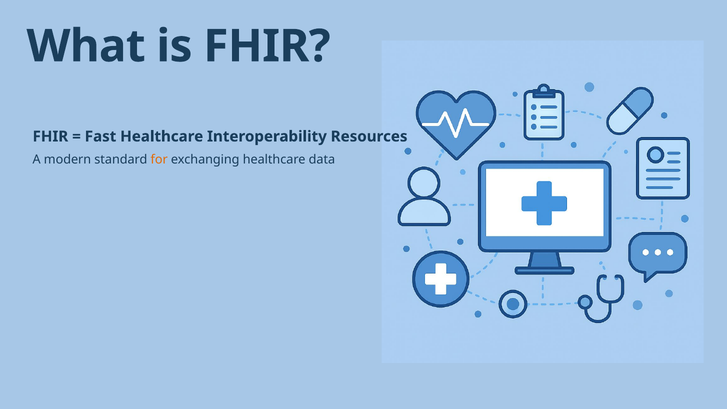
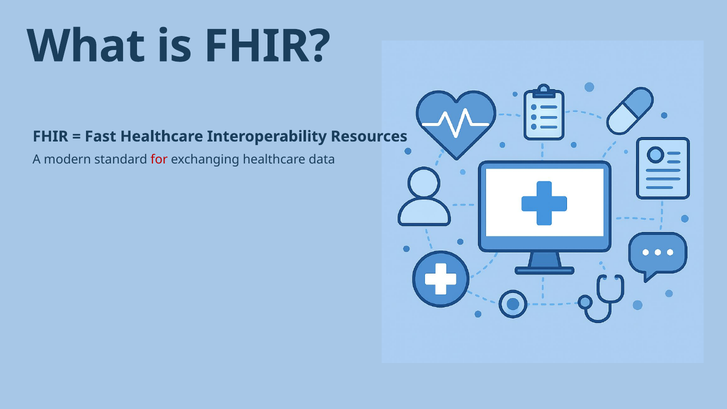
for colour: orange -> red (159, 160)
